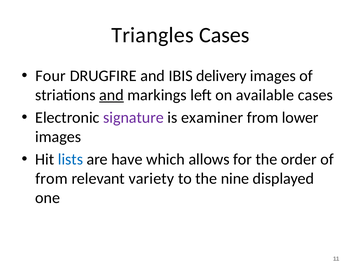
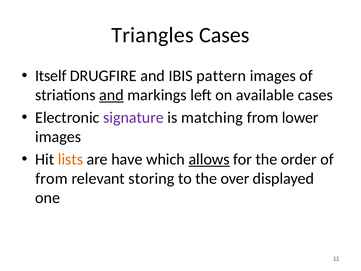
Four: Four -> Itself (51, 76)
delivery: delivery -> pattern (221, 76)
examiner: examiner -> matching (212, 117)
lists colour: blue -> orange (70, 159)
allows underline: none -> present (209, 159)
variety: variety -> storing (151, 178)
nine: nine -> over (235, 178)
